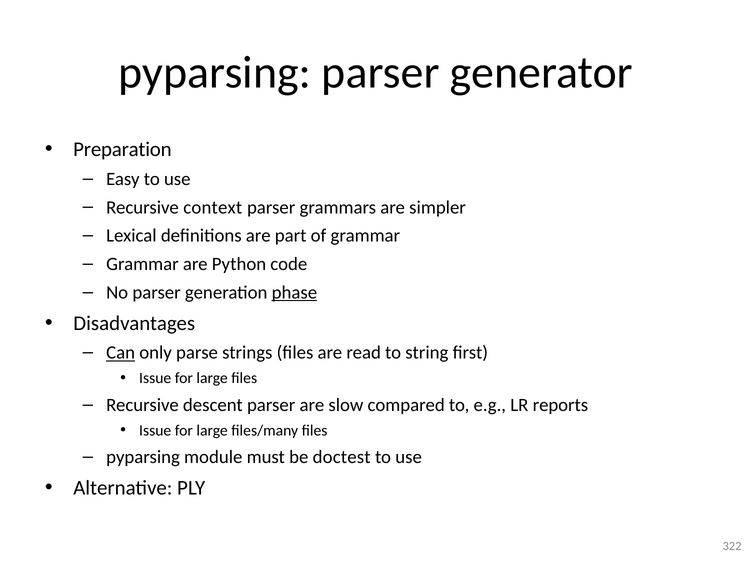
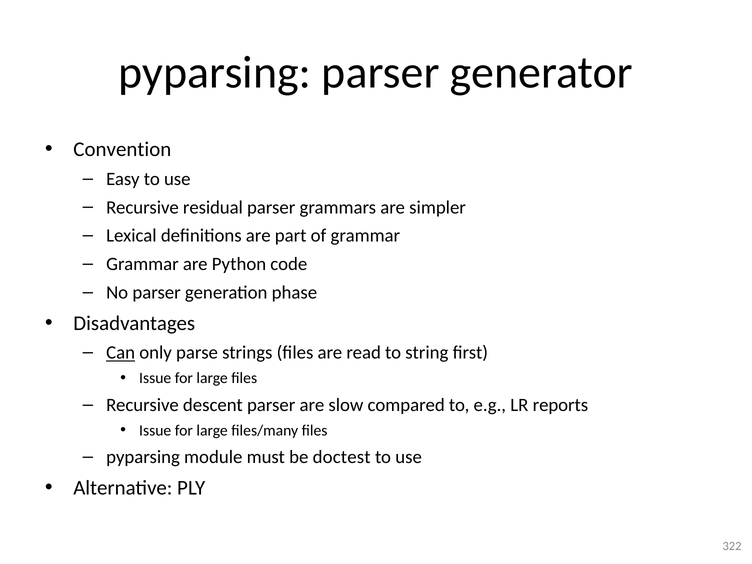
Preparation: Preparation -> Convention (122, 149)
context: context -> residual (213, 207)
phase underline: present -> none (294, 293)
